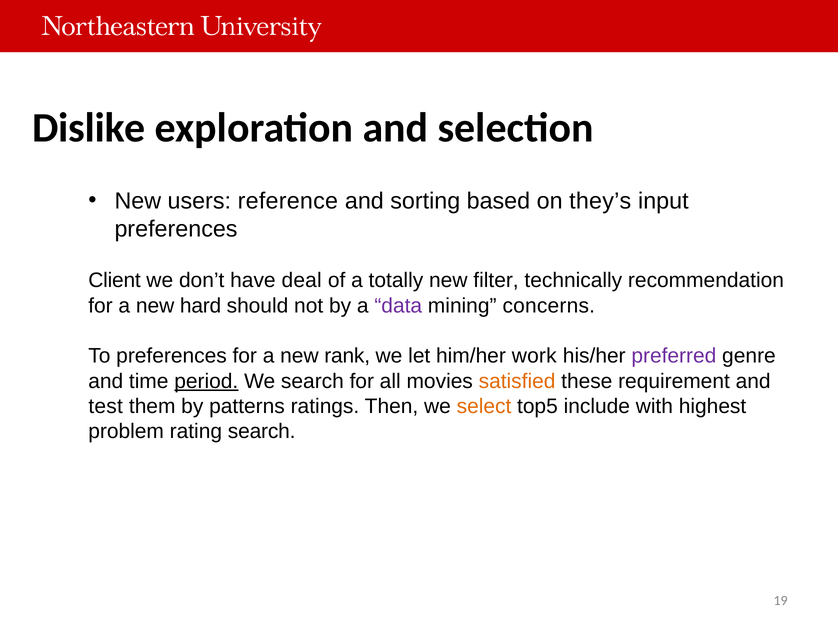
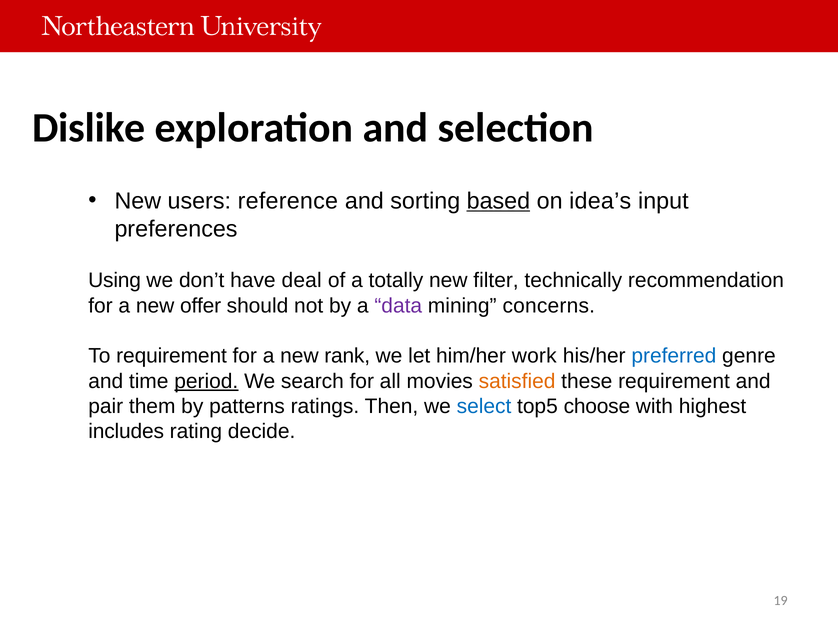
based underline: none -> present (498, 201)
they’s: they’s -> idea’s (600, 201)
Client: Client -> Using (115, 280)
hard: hard -> offer (201, 305)
To preferences: preferences -> requirement (172, 356)
preferred colour: purple -> blue (674, 356)
test: test -> pair (106, 406)
select colour: orange -> blue (484, 406)
include: include -> choose (597, 406)
problem: problem -> includes (126, 431)
rating search: search -> decide (262, 431)
